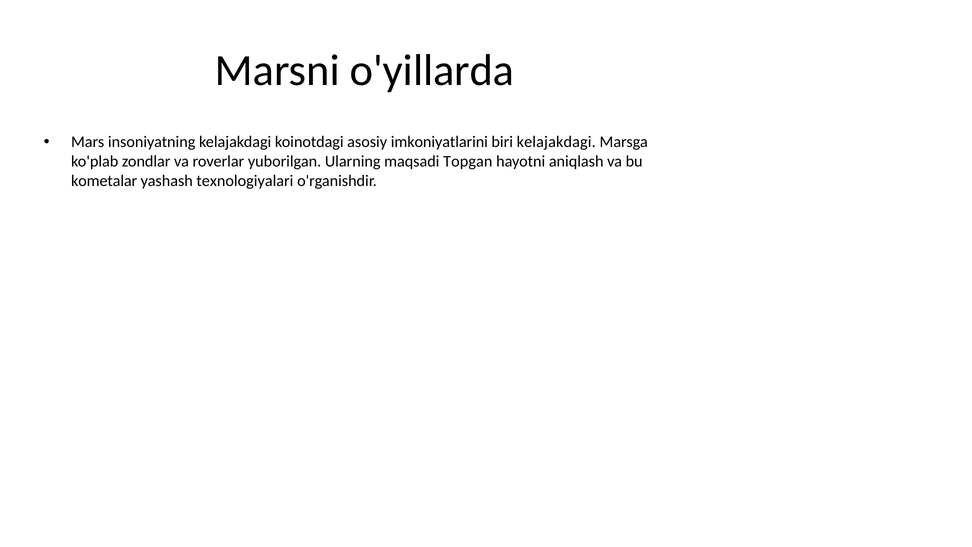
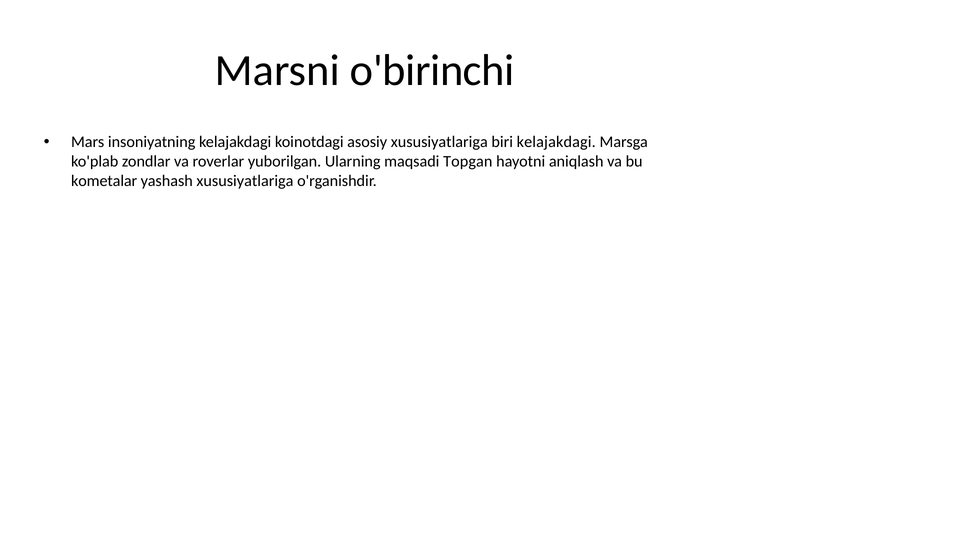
o'yillarda: o'yillarda -> o'birinchi (432, 71)
asosiy imkoniyatlarini: imkoniyatlarini -> xususiyatlariga (439, 142)
yashash texnologiyalari: texnologiyalari -> xususiyatlariga (245, 181)
